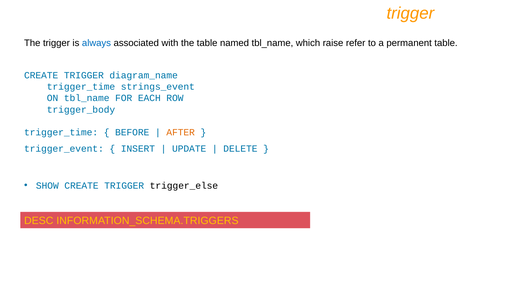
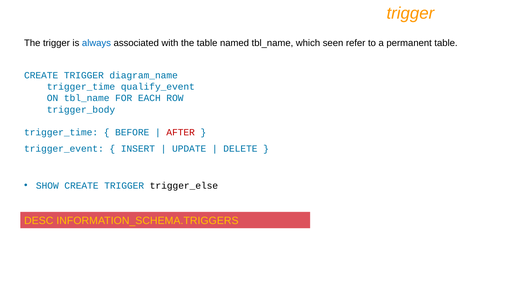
raise: raise -> seen (333, 43)
strings_event: strings_event -> qualify_event (158, 87)
AFTER colour: orange -> red (181, 133)
